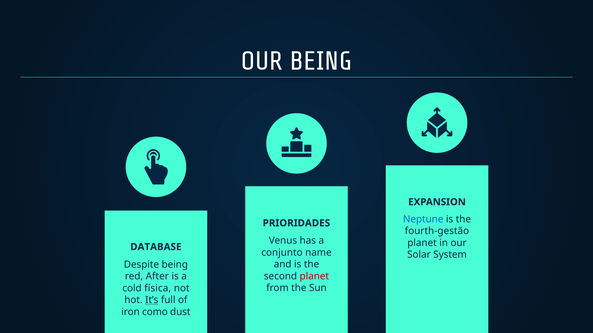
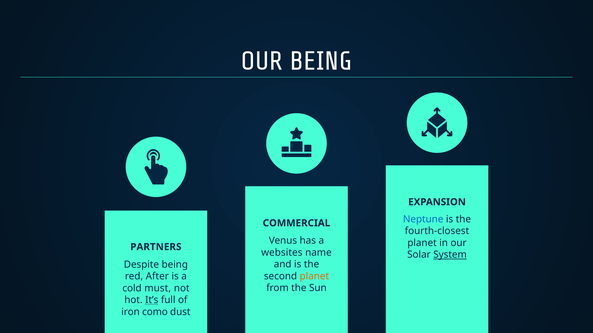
PRIORIDADES: PRIORIDADES -> COMMERCIAL (296, 223)
fourth-gestão: fourth-gestão -> fourth-closest (437, 231)
DATABASE: DATABASE -> PARTNERS (156, 247)
conjunto: conjunto -> websites (282, 253)
System underline: none -> present (450, 255)
planet colour: red -> orange (314, 277)
física: física -> must (158, 289)
